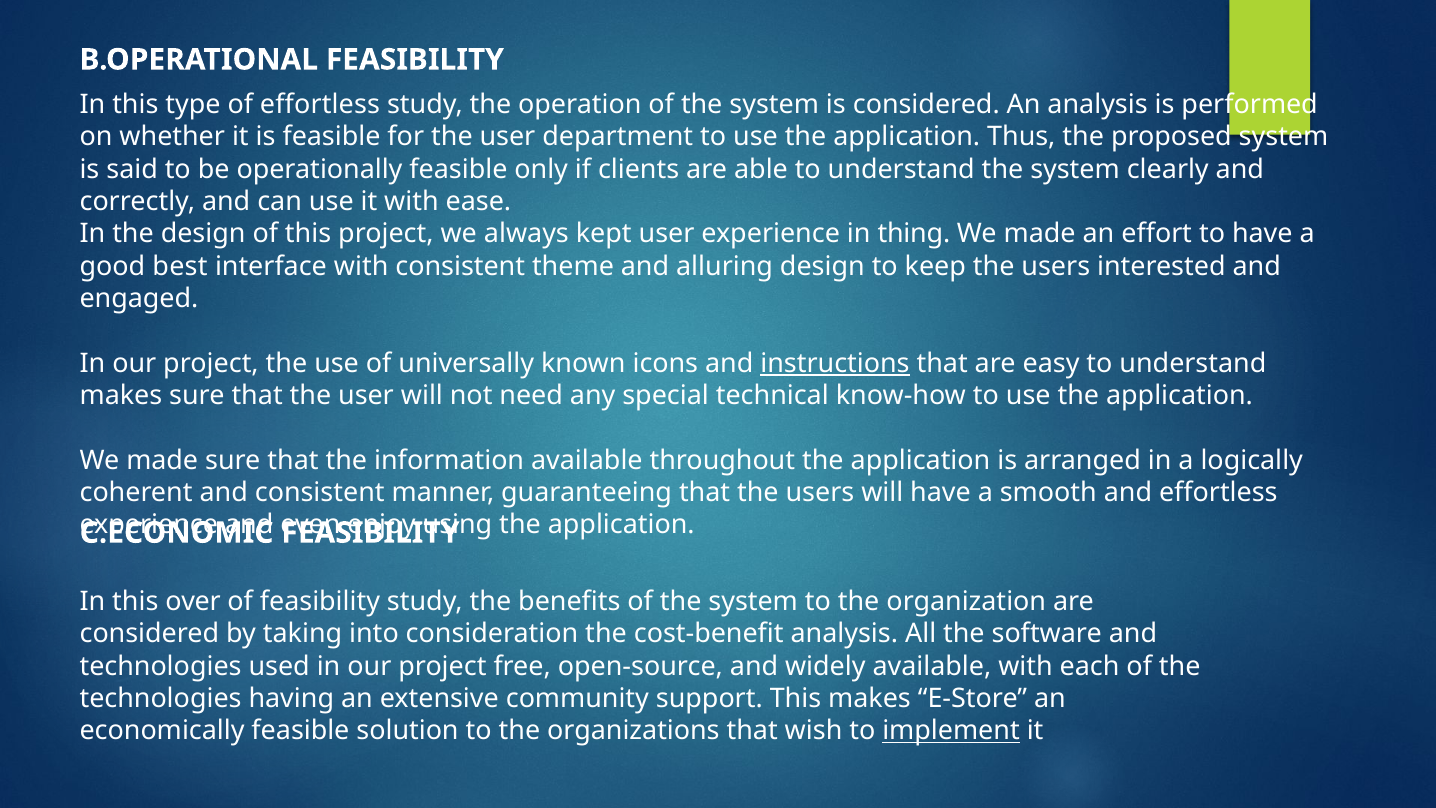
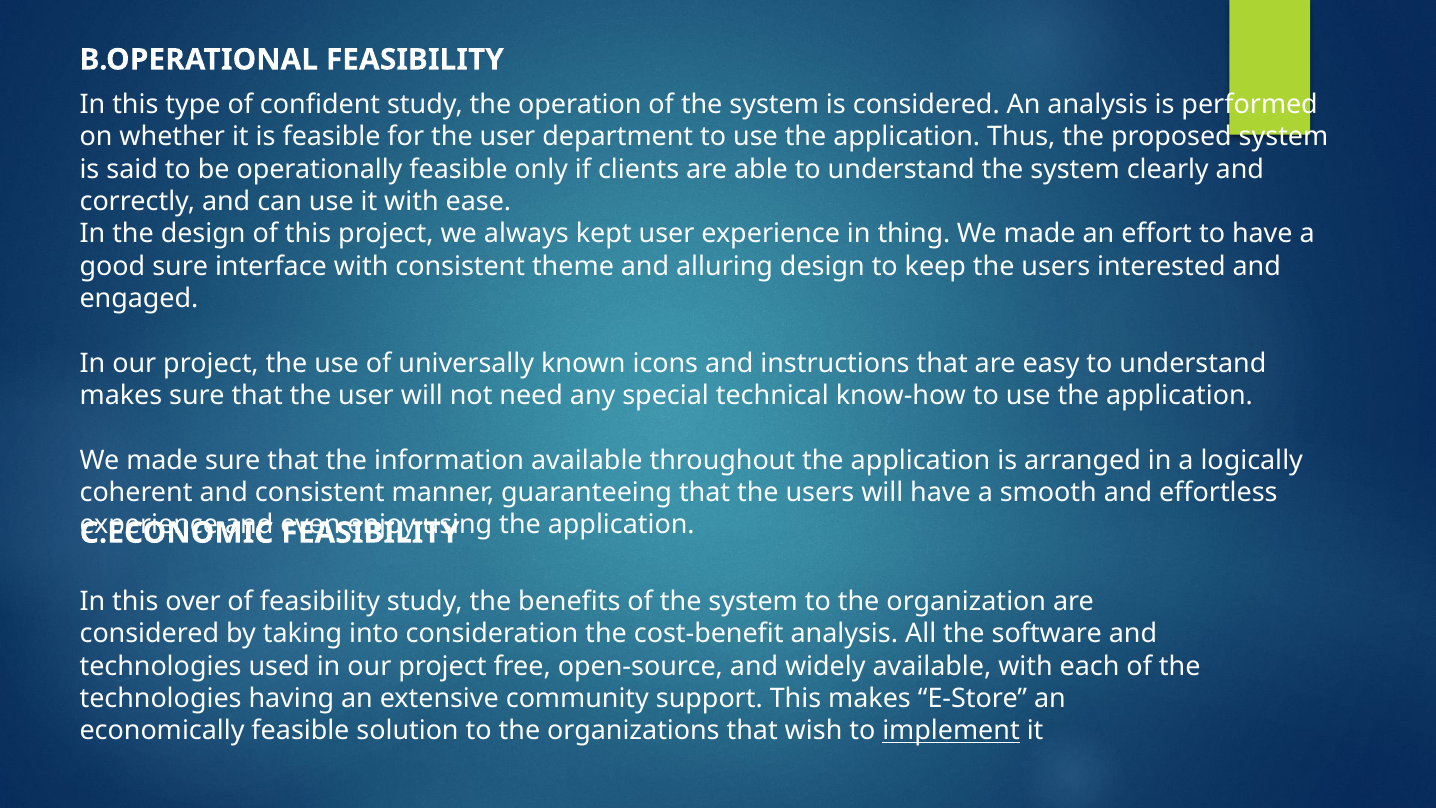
of effortless: effortless -> confident (320, 105)
good best: best -> sure (180, 266)
instructions underline: present -> none (835, 363)
